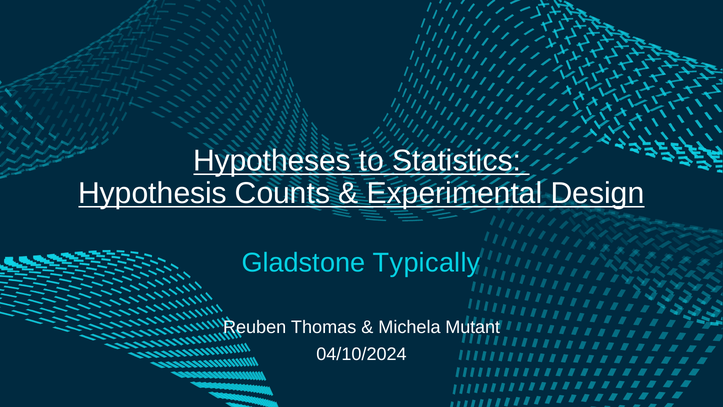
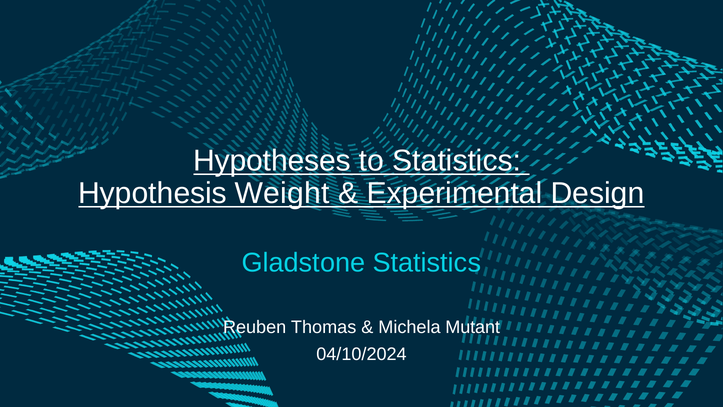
Counts: Counts -> Weight (282, 193)
Gladstone Typically: Typically -> Statistics (427, 262)
